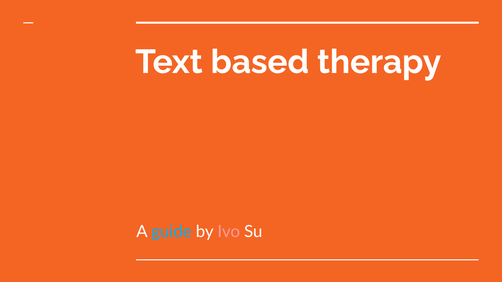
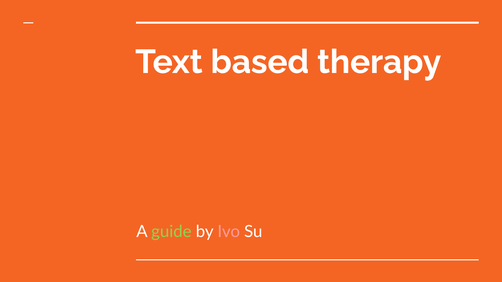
guide colour: light blue -> light green (171, 232)
